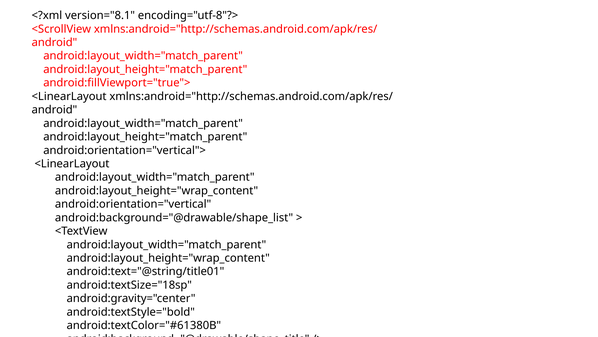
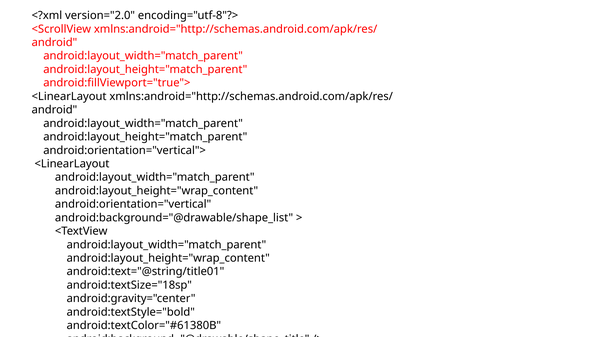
version="8.1: version="8.1 -> version="2.0 (100, 15)
